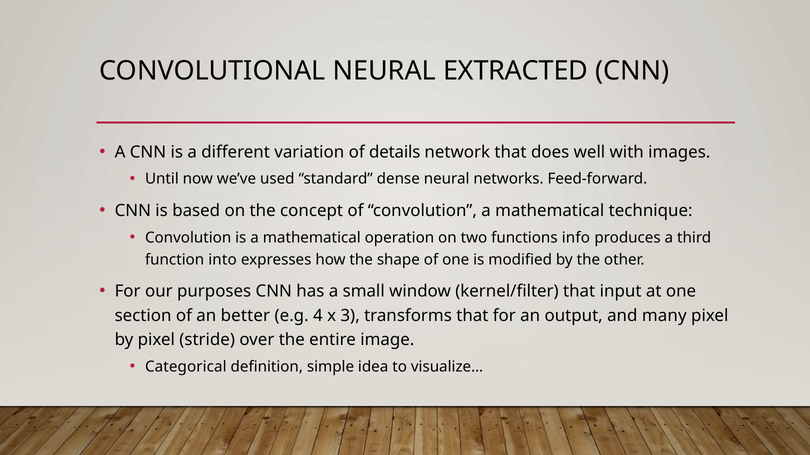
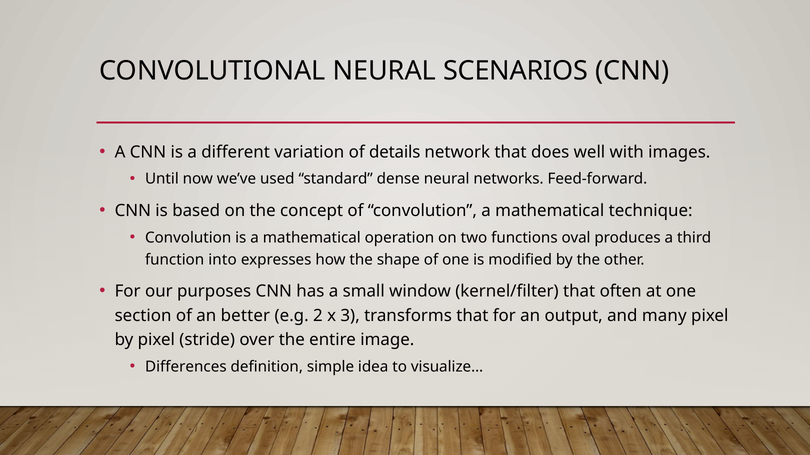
EXTRACTED: EXTRACTED -> SCENARIOS (516, 71)
info: info -> oval (576, 238)
input: input -> often (621, 292)
4: 4 -> 2 (318, 316)
Categorical: Categorical -> Differences (186, 367)
